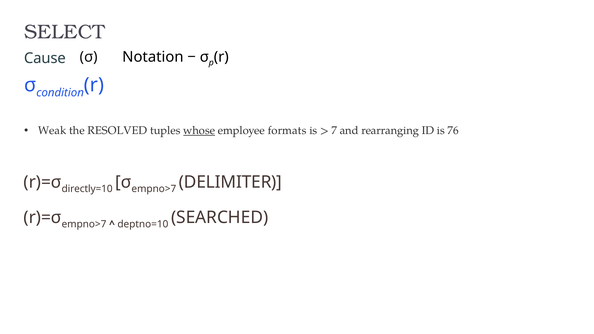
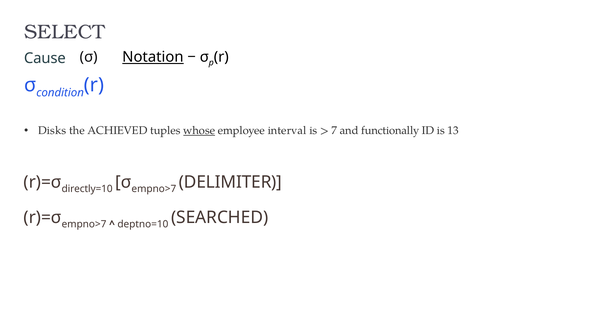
Notation underline: none -> present (153, 57)
Weak: Weak -> Disks (52, 131)
RESOLVED: RESOLVED -> ACHIEVED (117, 131)
formats: formats -> interval (287, 131)
rearranging: rearranging -> functionally (390, 131)
76: 76 -> 13 (453, 131)
